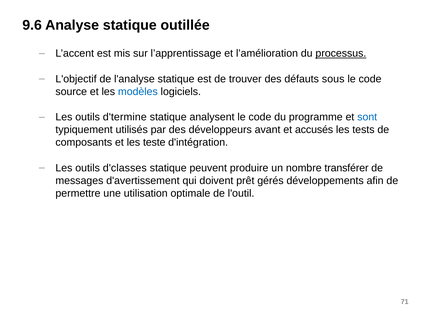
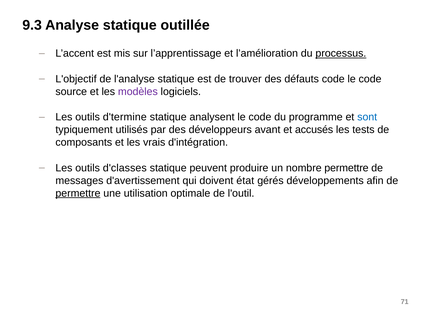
9.6: 9.6 -> 9.3 (32, 25)
défauts sous: sous -> code (333, 79)
modèles colour: blue -> purple (138, 92)
teste: teste -> vrais (154, 142)
nombre transférer: transférer -> permettre (347, 168)
prêt: prêt -> état (245, 180)
permettre underline: none -> present (78, 193)
